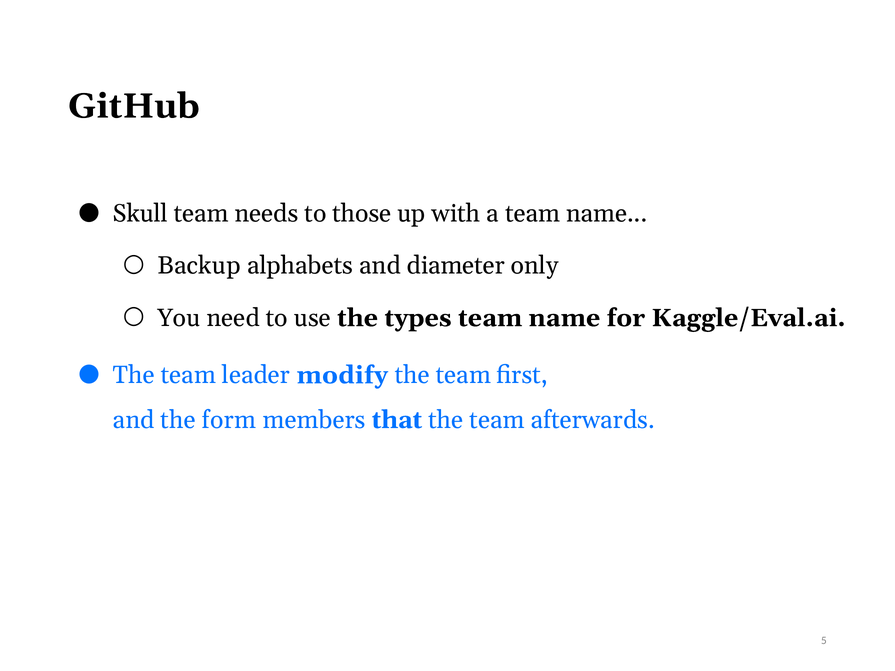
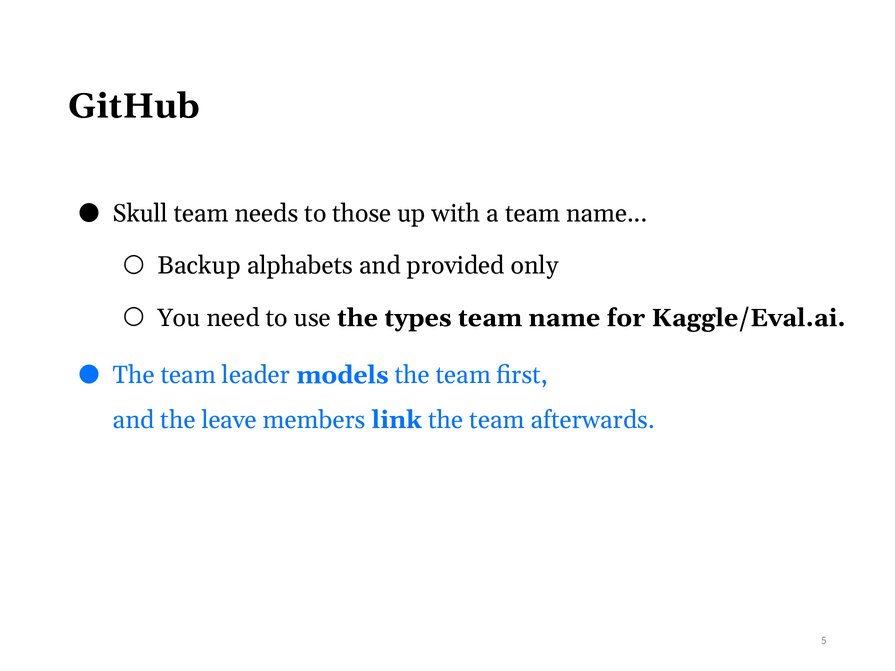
diameter: diameter -> provided (456, 266)
modify: modify -> models (342, 375)
form: form -> leave (229, 420)
that: that -> link (397, 420)
